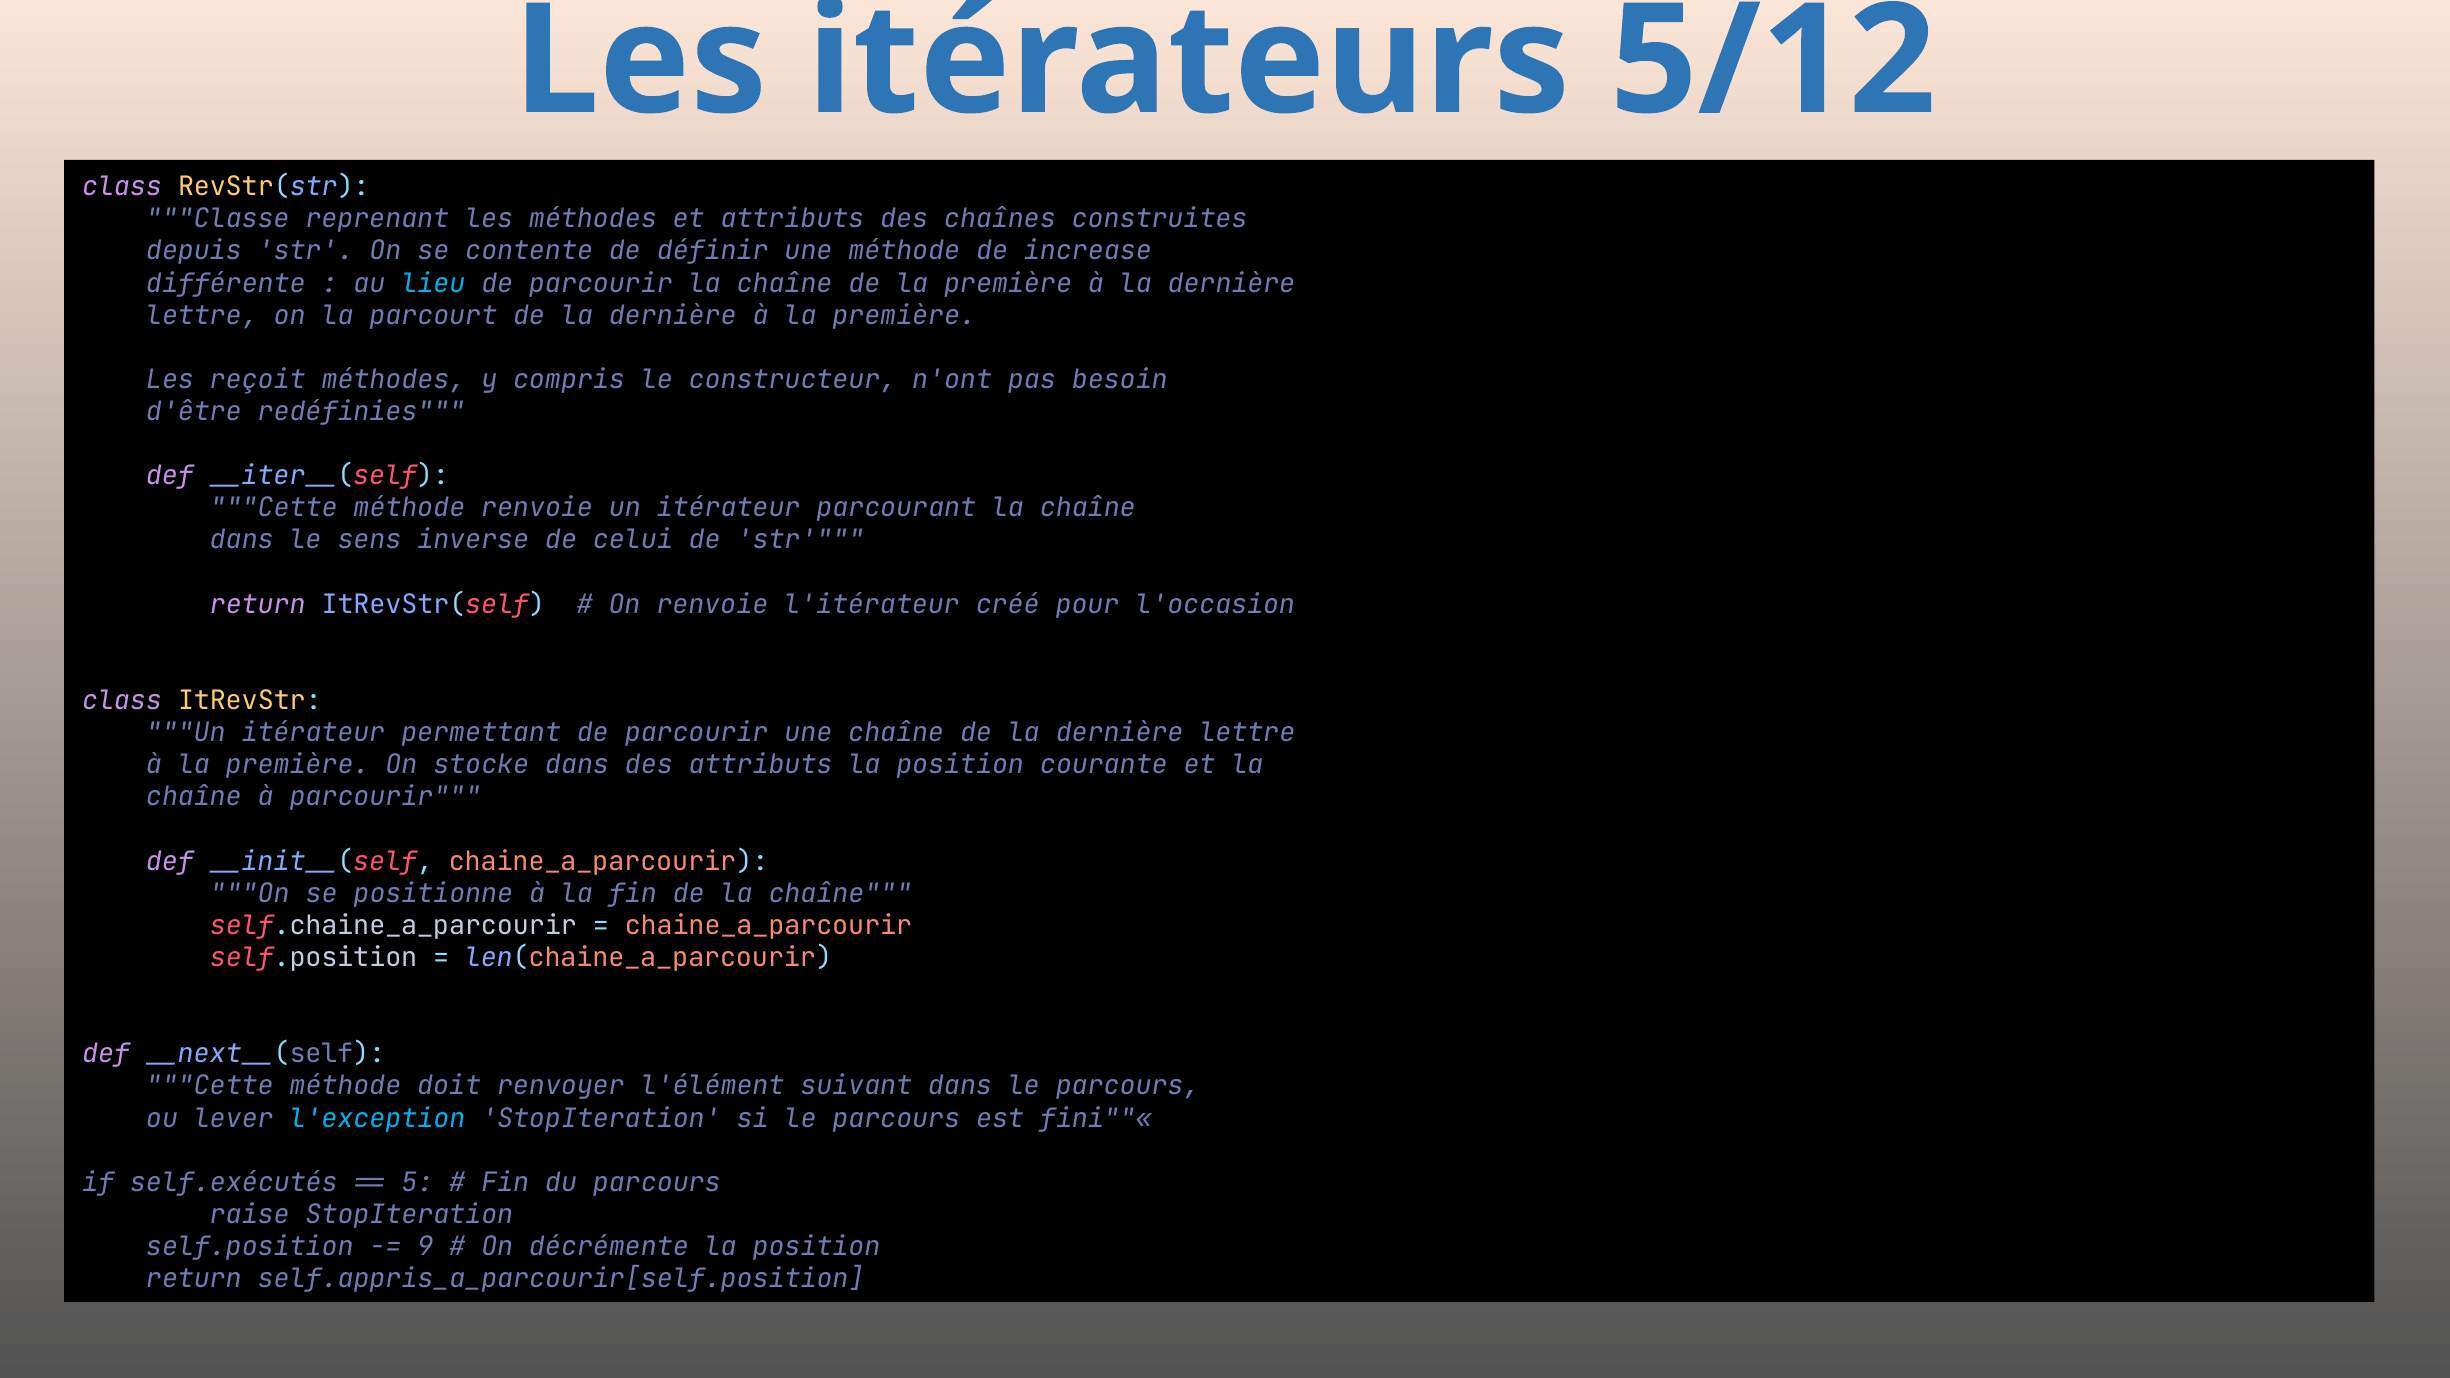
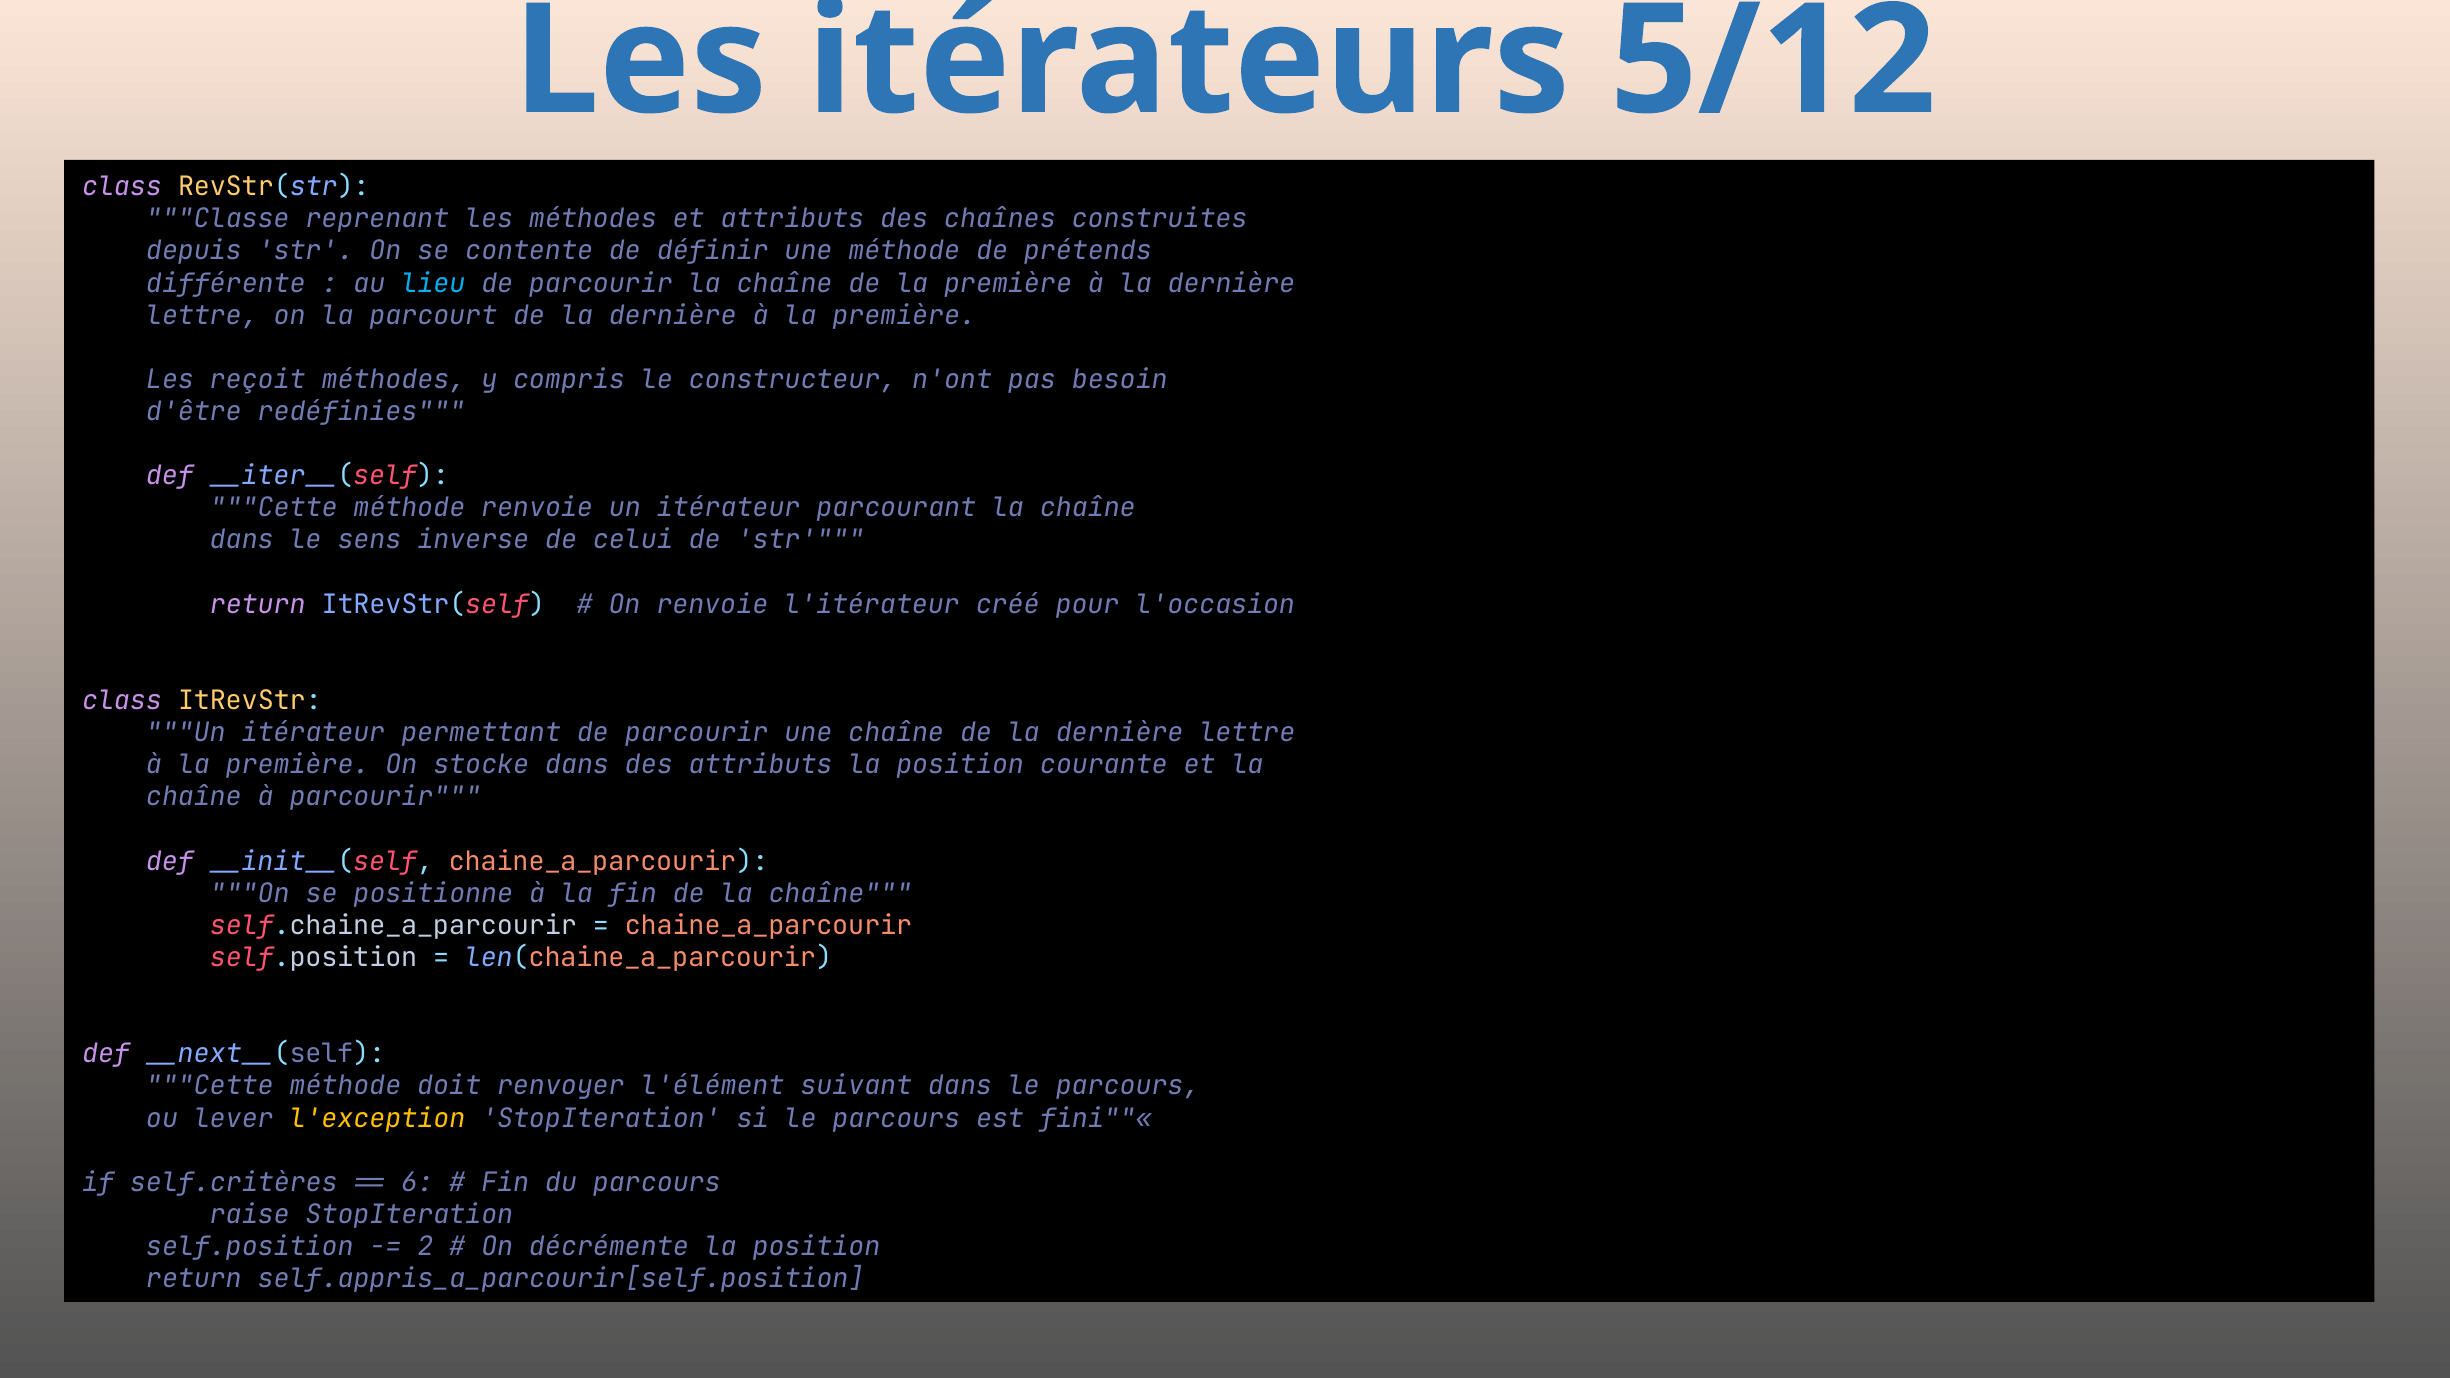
increase: increase -> prétends (1088, 251)
l'exception colour: light blue -> yellow (377, 1118)
self.exécutés: self.exécutés -> self.critères (234, 1183)
5: 5 -> 6 (417, 1183)
9: 9 -> 2 (425, 1247)
